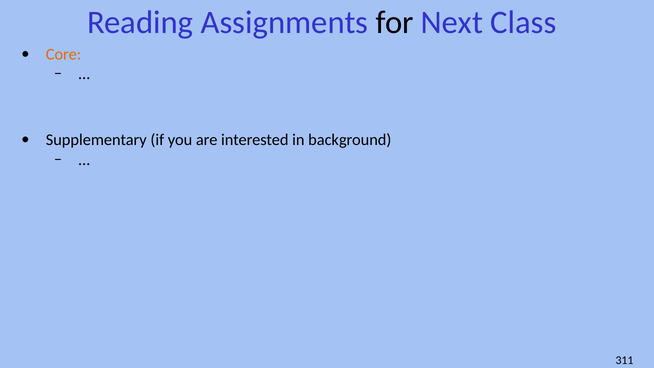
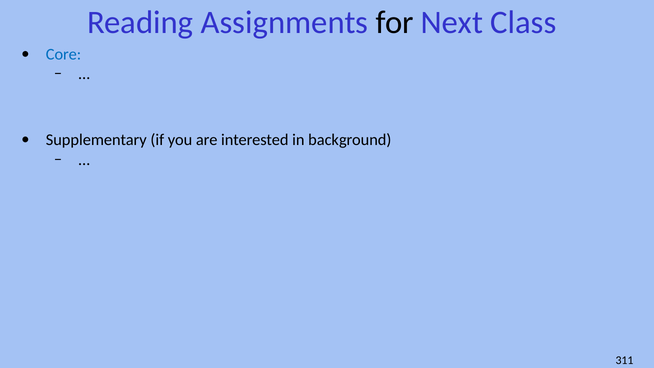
Core colour: orange -> blue (63, 54)
